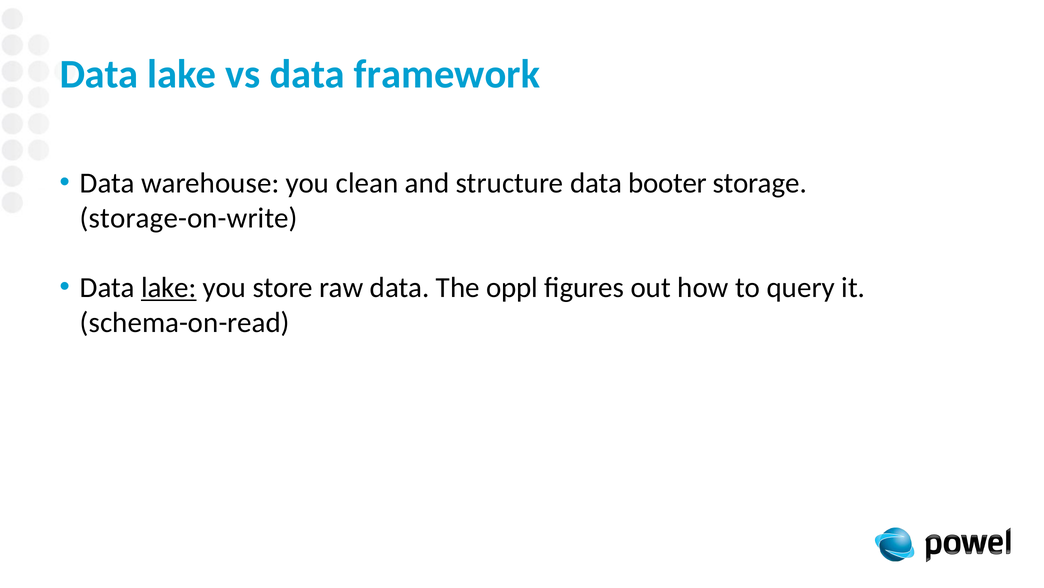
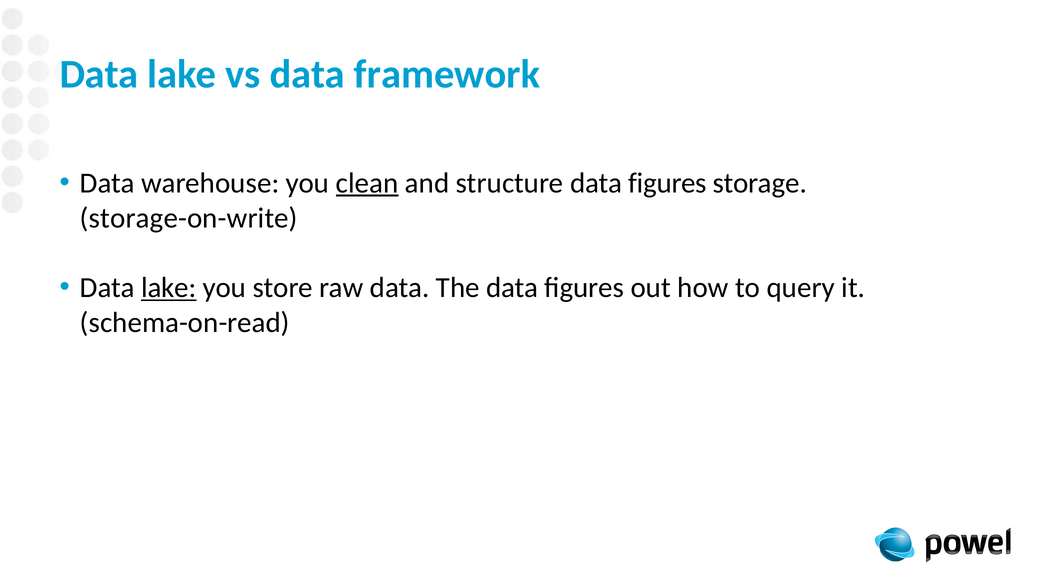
clean underline: none -> present (367, 183)
structure data booter: booter -> figures (668, 183)
The oppl: oppl -> data (512, 287)
